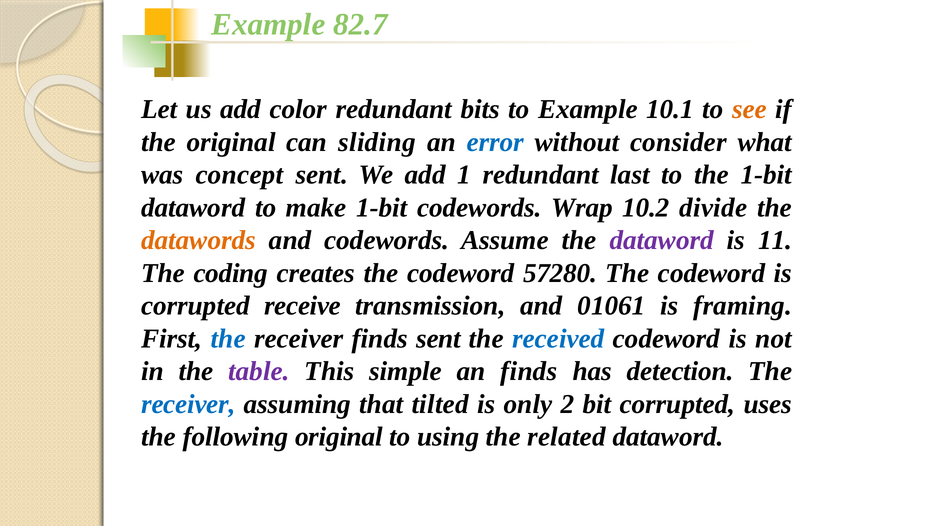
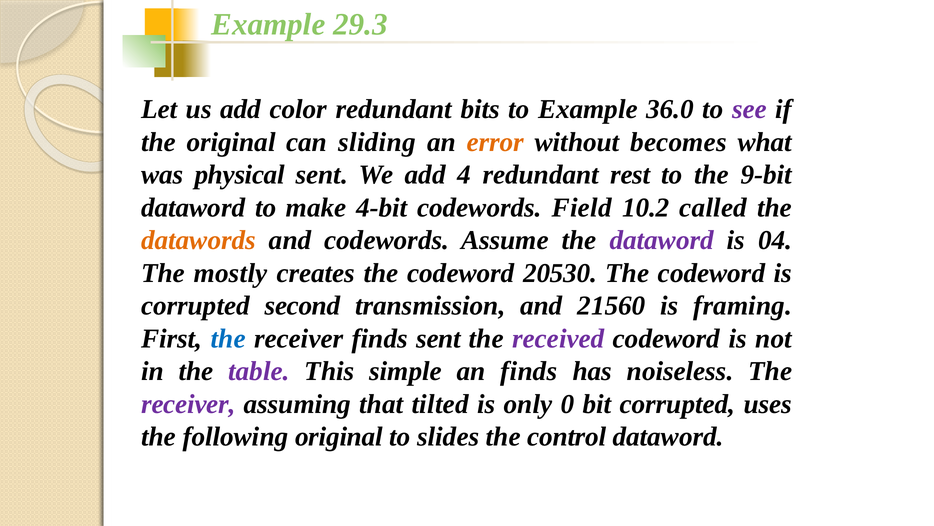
82.7: 82.7 -> 29.3 (360, 24)
10.1: 10.1 -> 36.0 (670, 109)
see colour: orange -> purple (749, 109)
error colour: blue -> orange (495, 142)
consider: consider -> becomes (678, 142)
concept: concept -> physical (240, 175)
1: 1 -> 4 (464, 175)
last: last -> rest (630, 175)
the 1-bit: 1-bit -> 9-bit (766, 175)
make 1-bit: 1-bit -> 4-bit (382, 207)
Wrap: Wrap -> Field (582, 207)
divide: divide -> called (713, 207)
11: 11 -> 04 (775, 240)
coding: coding -> mostly (231, 273)
57280: 57280 -> 20530 (560, 273)
receive: receive -> second (303, 305)
01061: 01061 -> 21560 (611, 305)
received colour: blue -> purple (558, 338)
detection: detection -> noiseless (680, 371)
receiver colour: blue -> purple (188, 404)
2: 2 -> 0 (567, 404)
using: using -> slides (448, 436)
related: related -> control (567, 436)
